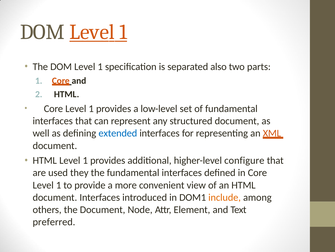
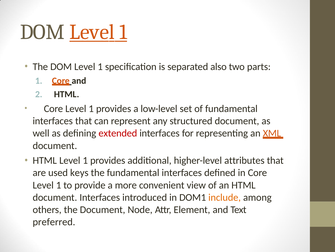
extended colour: blue -> red (118, 133)
configure: configure -> attributes (244, 160)
they: they -> keys (79, 172)
